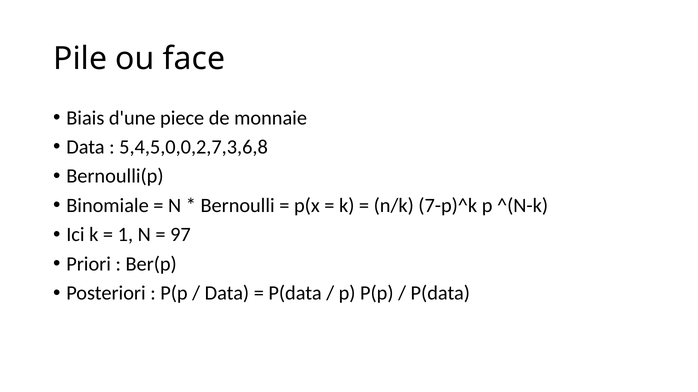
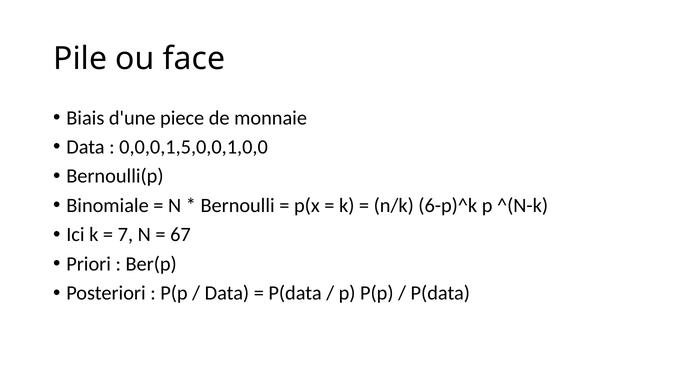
5,4,5,0,0,2,7,3,6,8: 5,4,5,0,0,2,7,3,6,8 -> 0,0,0,1,5,0,0,1,0,0 (194, 147)
7-p)^k: 7-p)^k -> 6-p)^k (448, 206)
1: 1 -> 7 (125, 235)
97: 97 -> 67 (180, 235)
